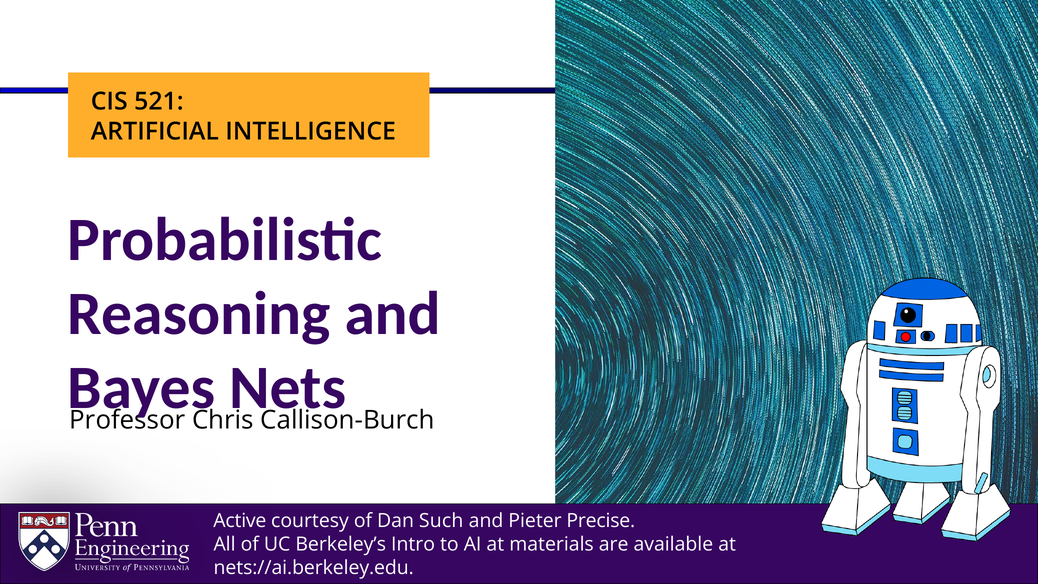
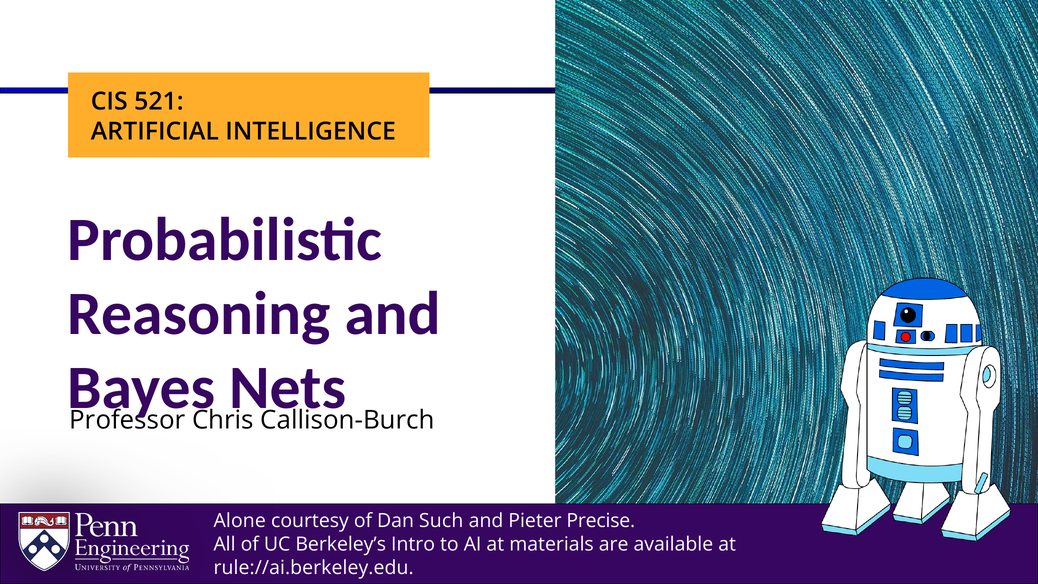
Active: Active -> Alone (240, 521)
nets://ai.berkeley.edu: nets://ai.berkeley.edu -> rule://ai.berkeley.edu (314, 567)
